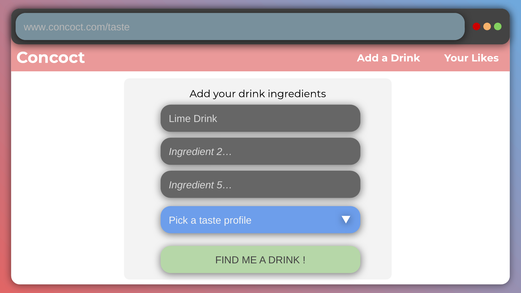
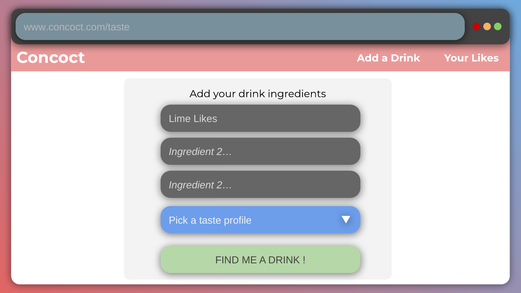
Lime Drink: Drink -> Likes (205, 119)
5…: 5… -> 2… (225, 185)
